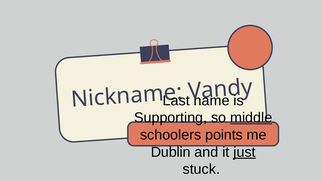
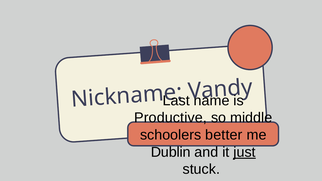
Supporting: Supporting -> Productive (171, 118)
middle underline: present -> none (251, 118)
points: points -> better (224, 135)
